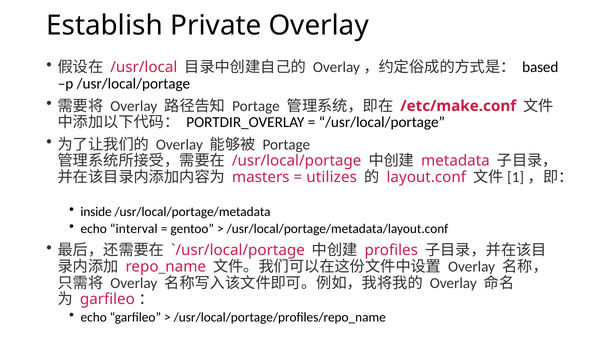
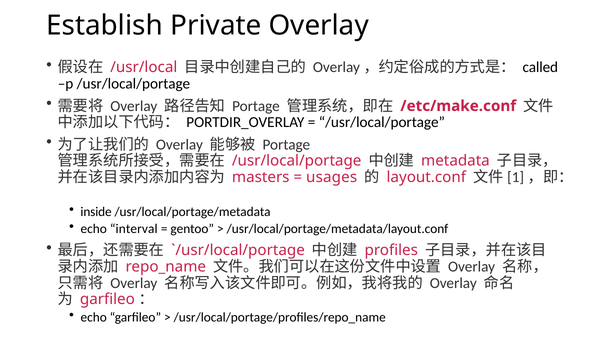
based: based -> called (540, 67)
utilizes: utilizes -> usages (332, 177)
